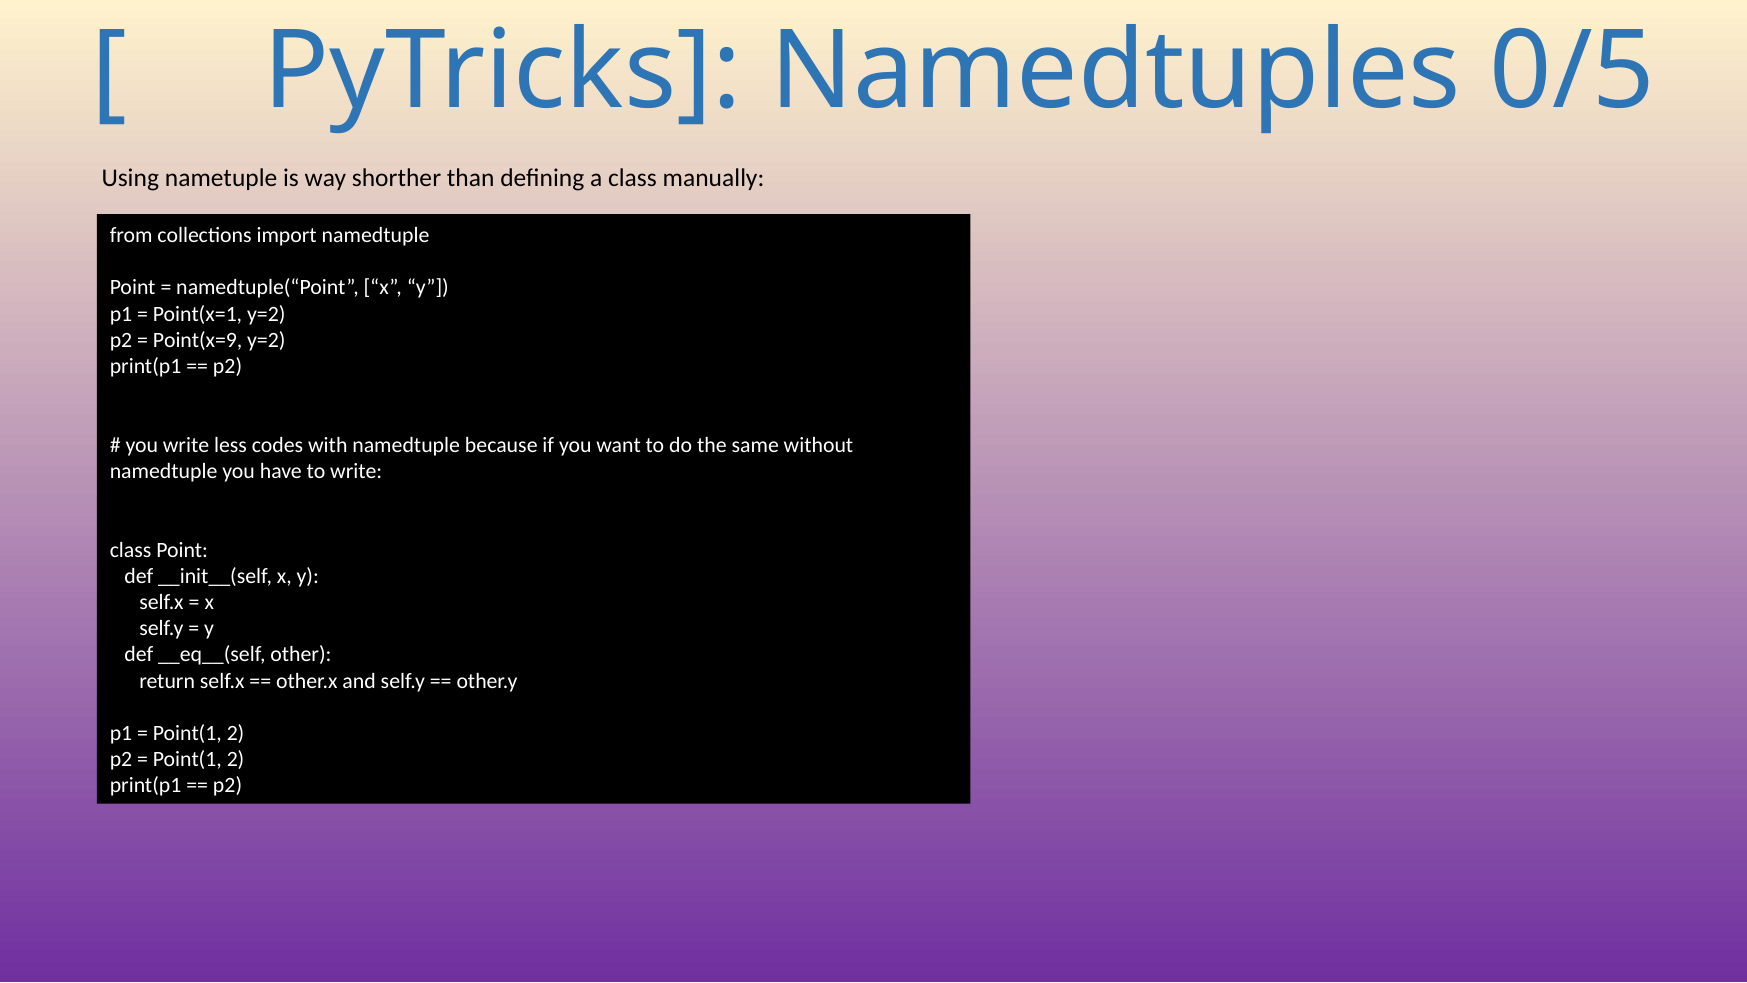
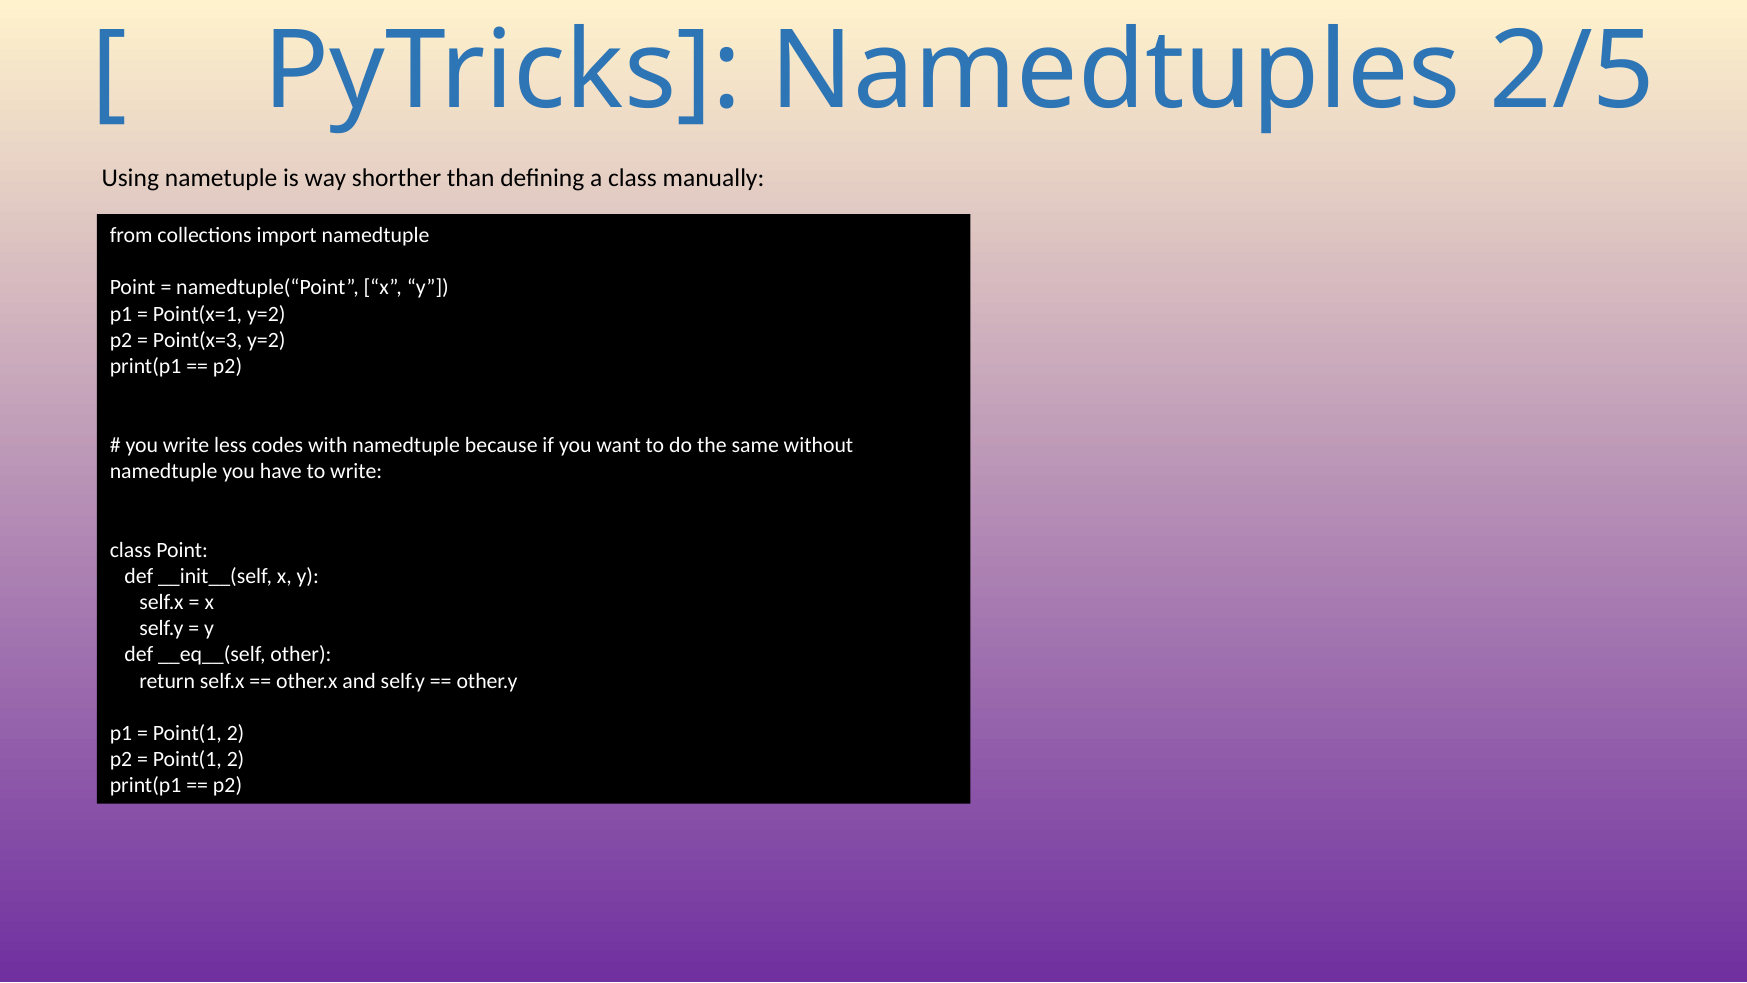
0/5: 0/5 -> 2/5 (1572, 71)
Point(x=9: Point(x=9 -> Point(x=3 (198, 340)
